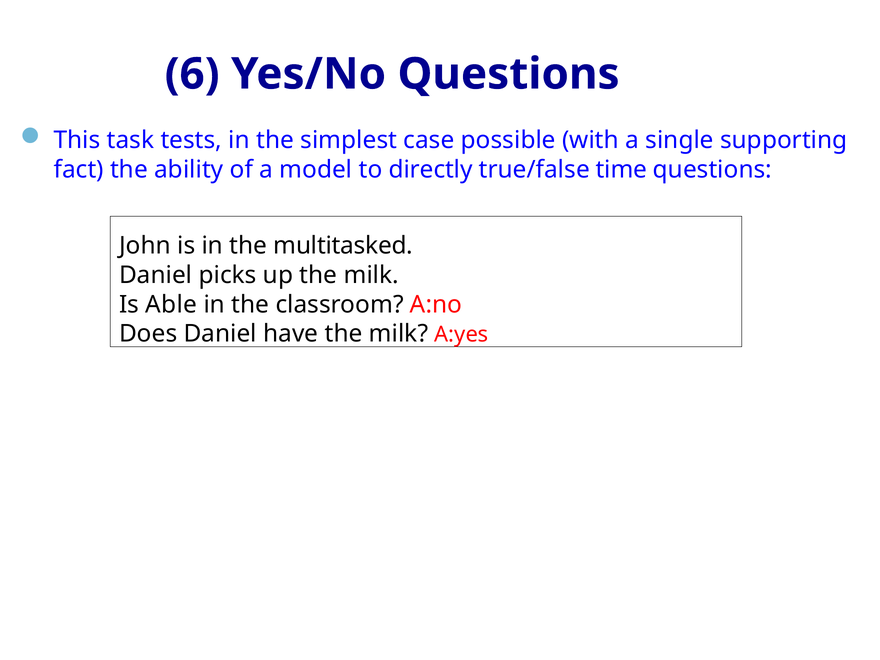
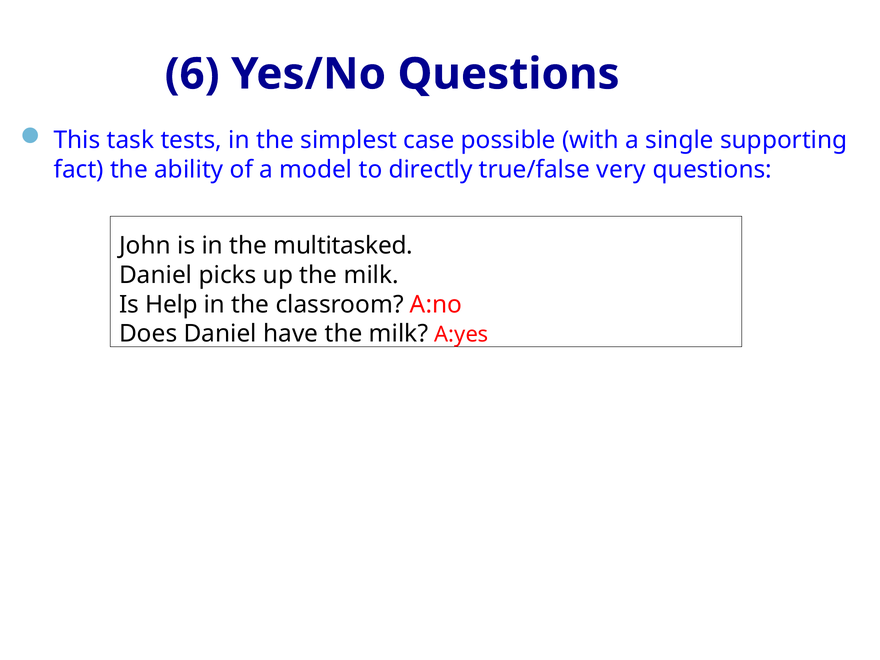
time: time -> very (621, 170)
Able: Able -> Help (171, 305)
